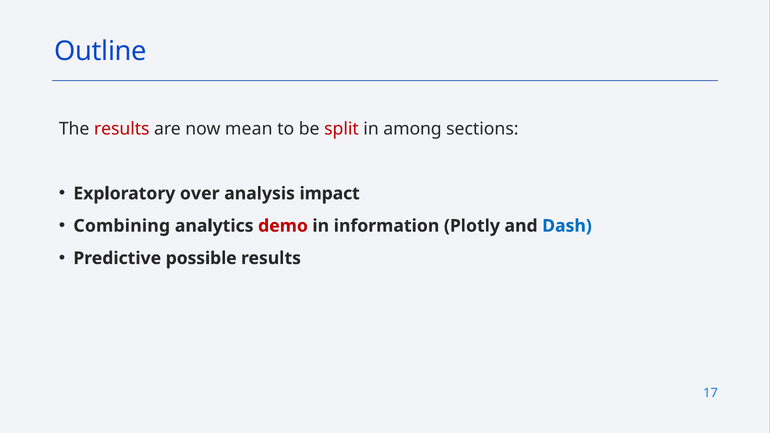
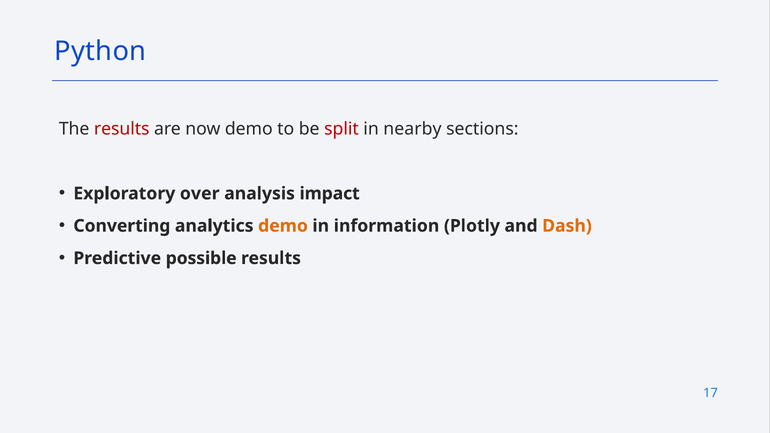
Outline: Outline -> Python (100, 51)
now mean: mean -> demo (249, 129)
among: among -> nearby (412, 129)
Combining: Combining -> Converting (122, 226)
demo colour: red -> orange (283, 226)
Dash colour: blue -> orange (567, 226)
